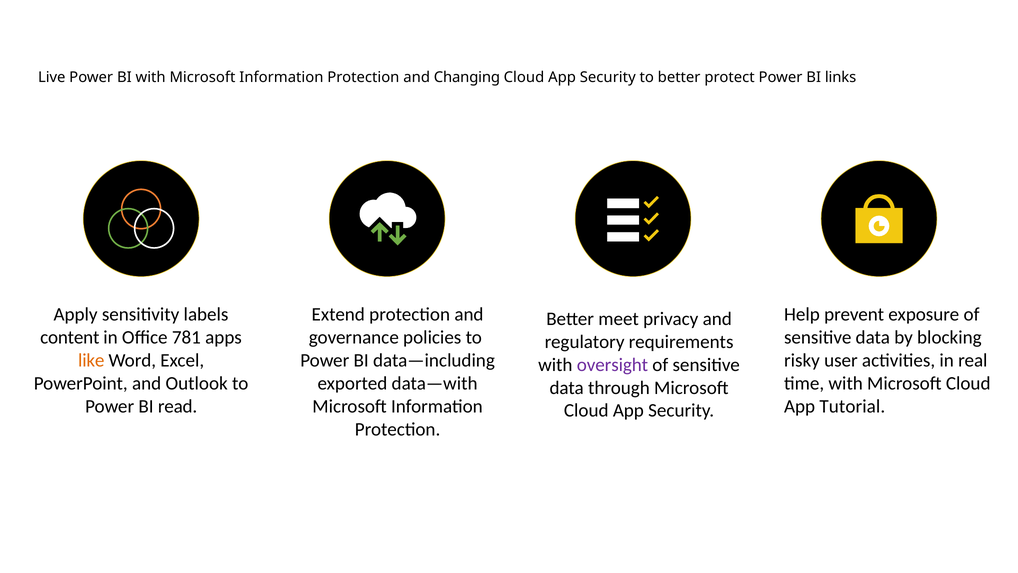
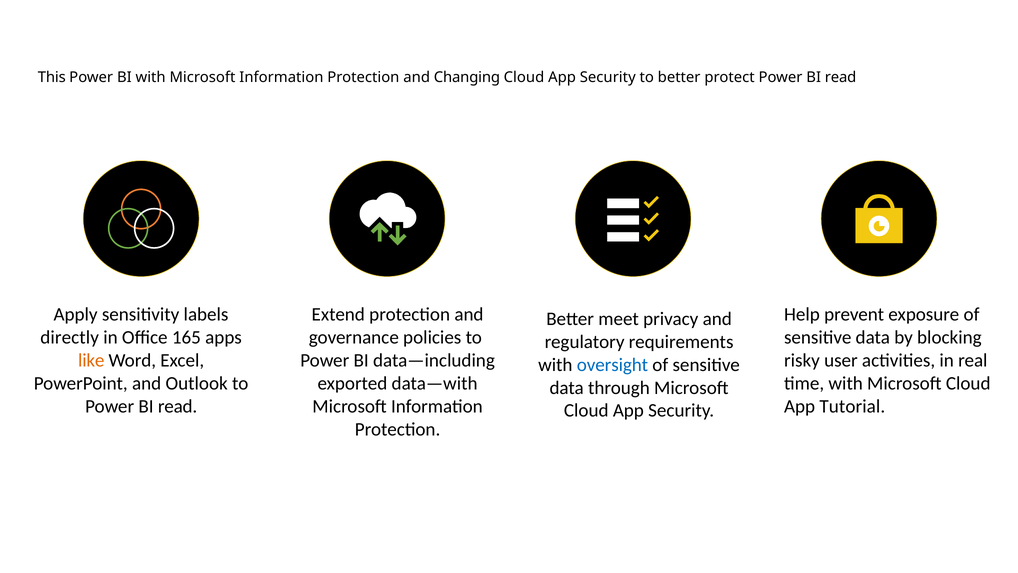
Live: Live -> This (52, 77)
protect Power BI links: links -> read (841, 77)
content: content -> directly (70, 337)
781: 781 -> 165 (186, 337)
oversight colour: purple -> blue (612, 365)
